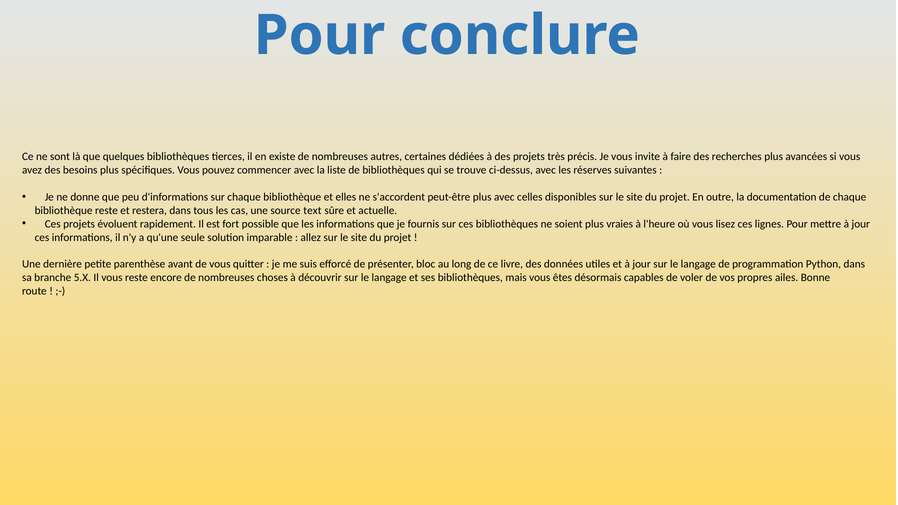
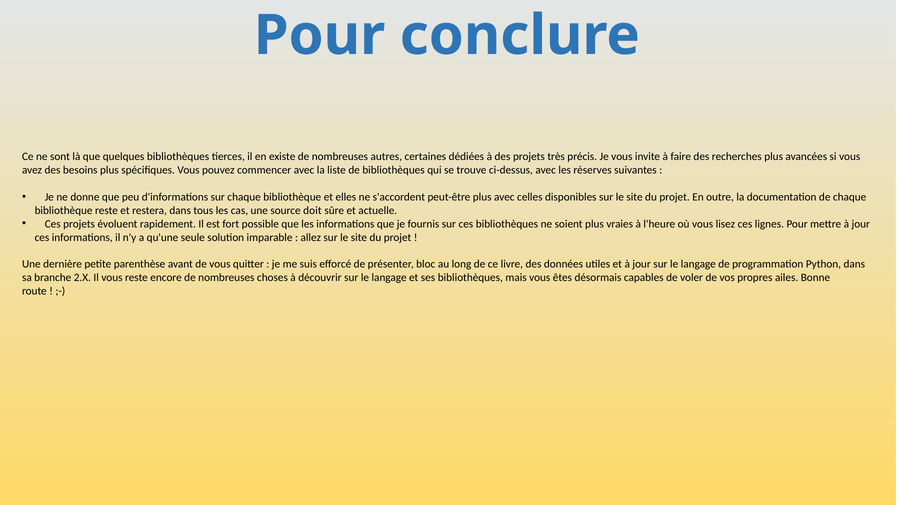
text: text -> doit (312, 210)
5.X: 5.X -> 2.X (82, 278)
